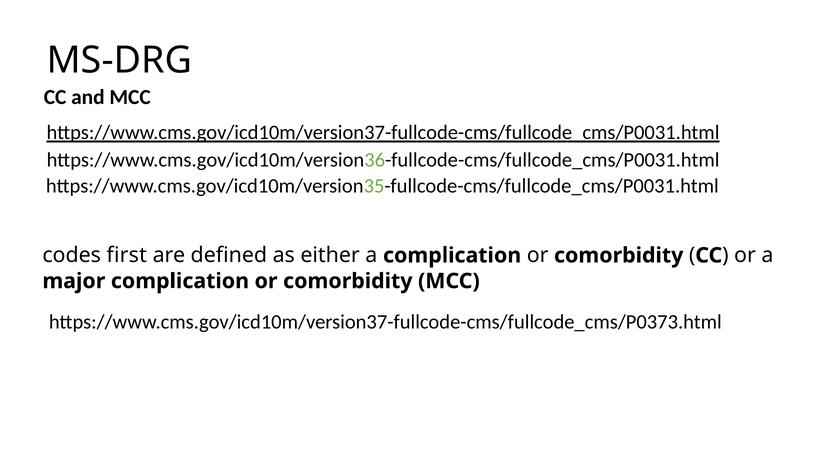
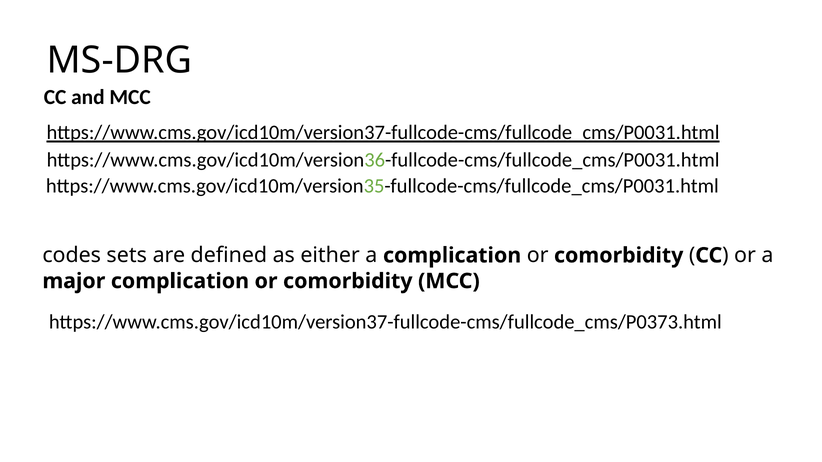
first: first -> sets (127, 256)
